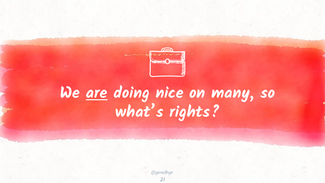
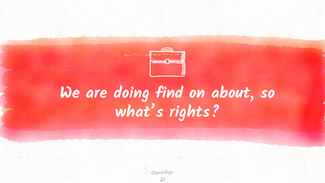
are underline: present -> none (97, 93)
nice: nice -> find (170, 93)
many: many -> about (233, 93)
